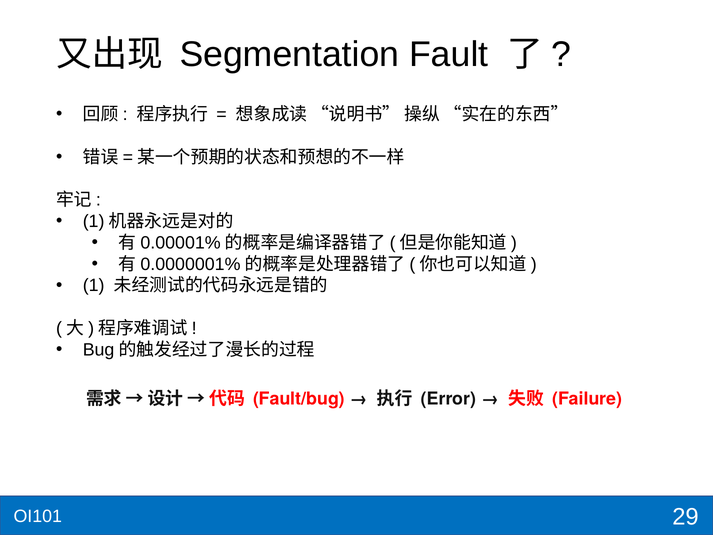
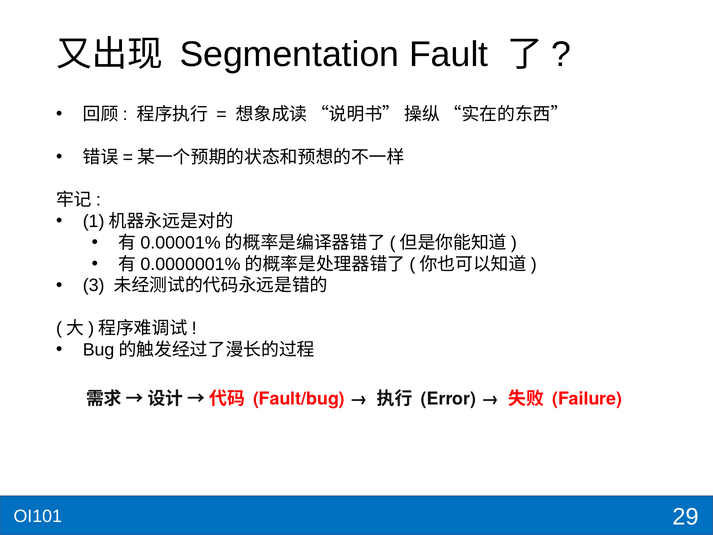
1: 1 -> 3 (94, 285)
